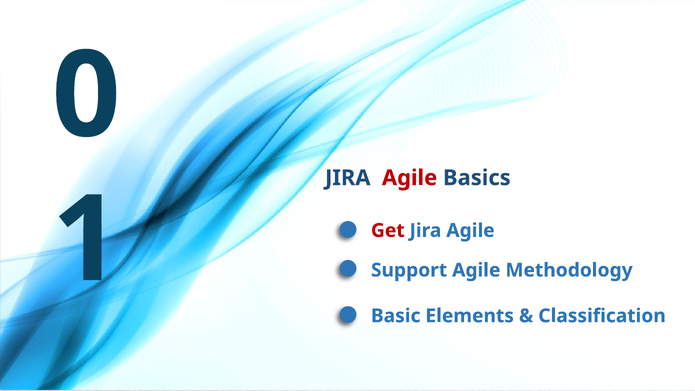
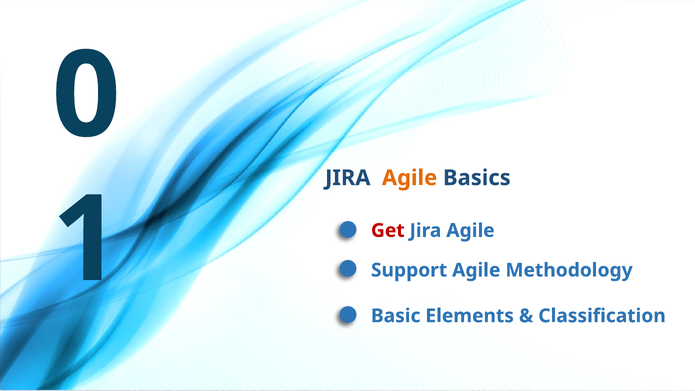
Agile colour: red -> orange (410, 178)
